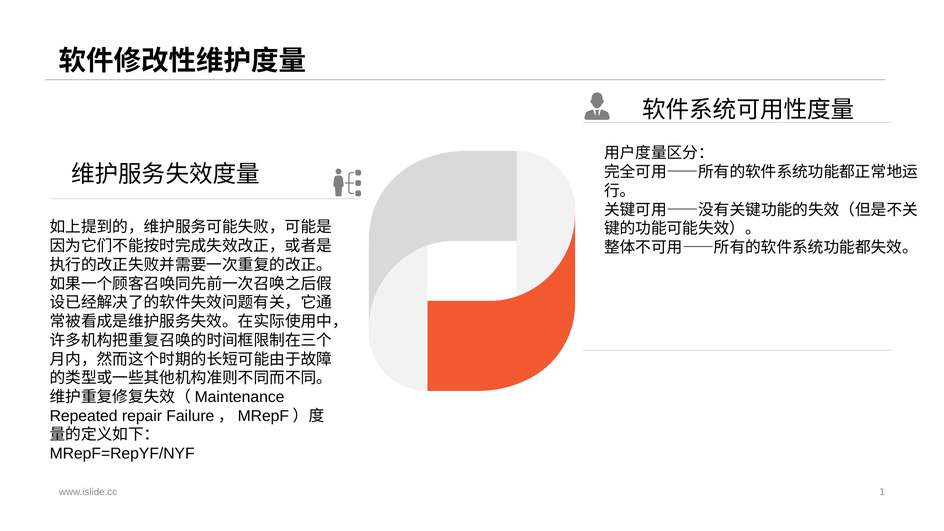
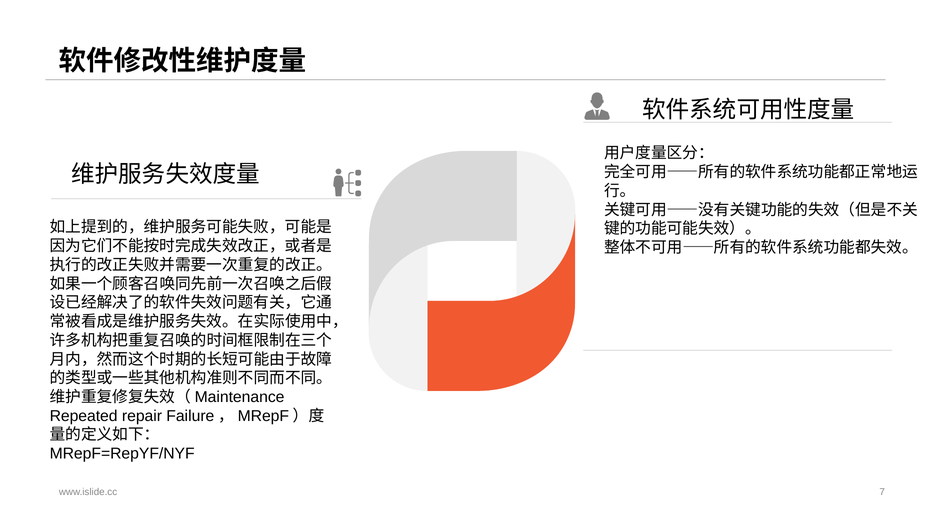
1: 1 -> 7 (882, 492)
